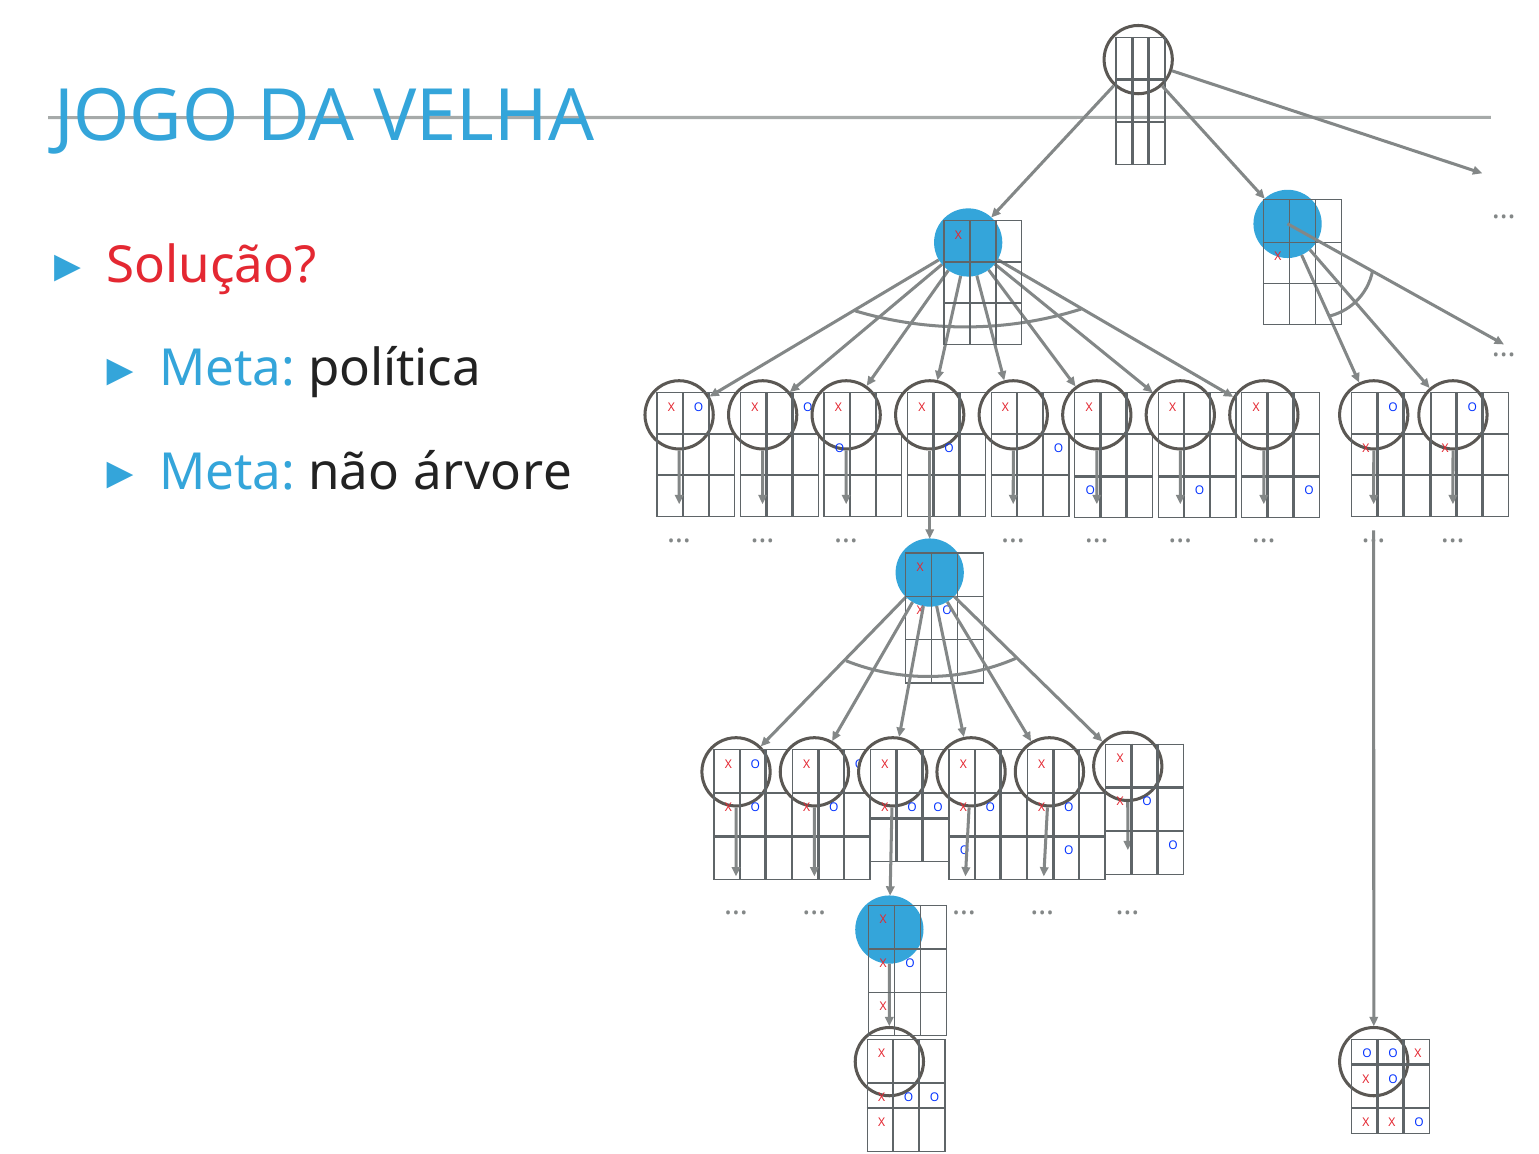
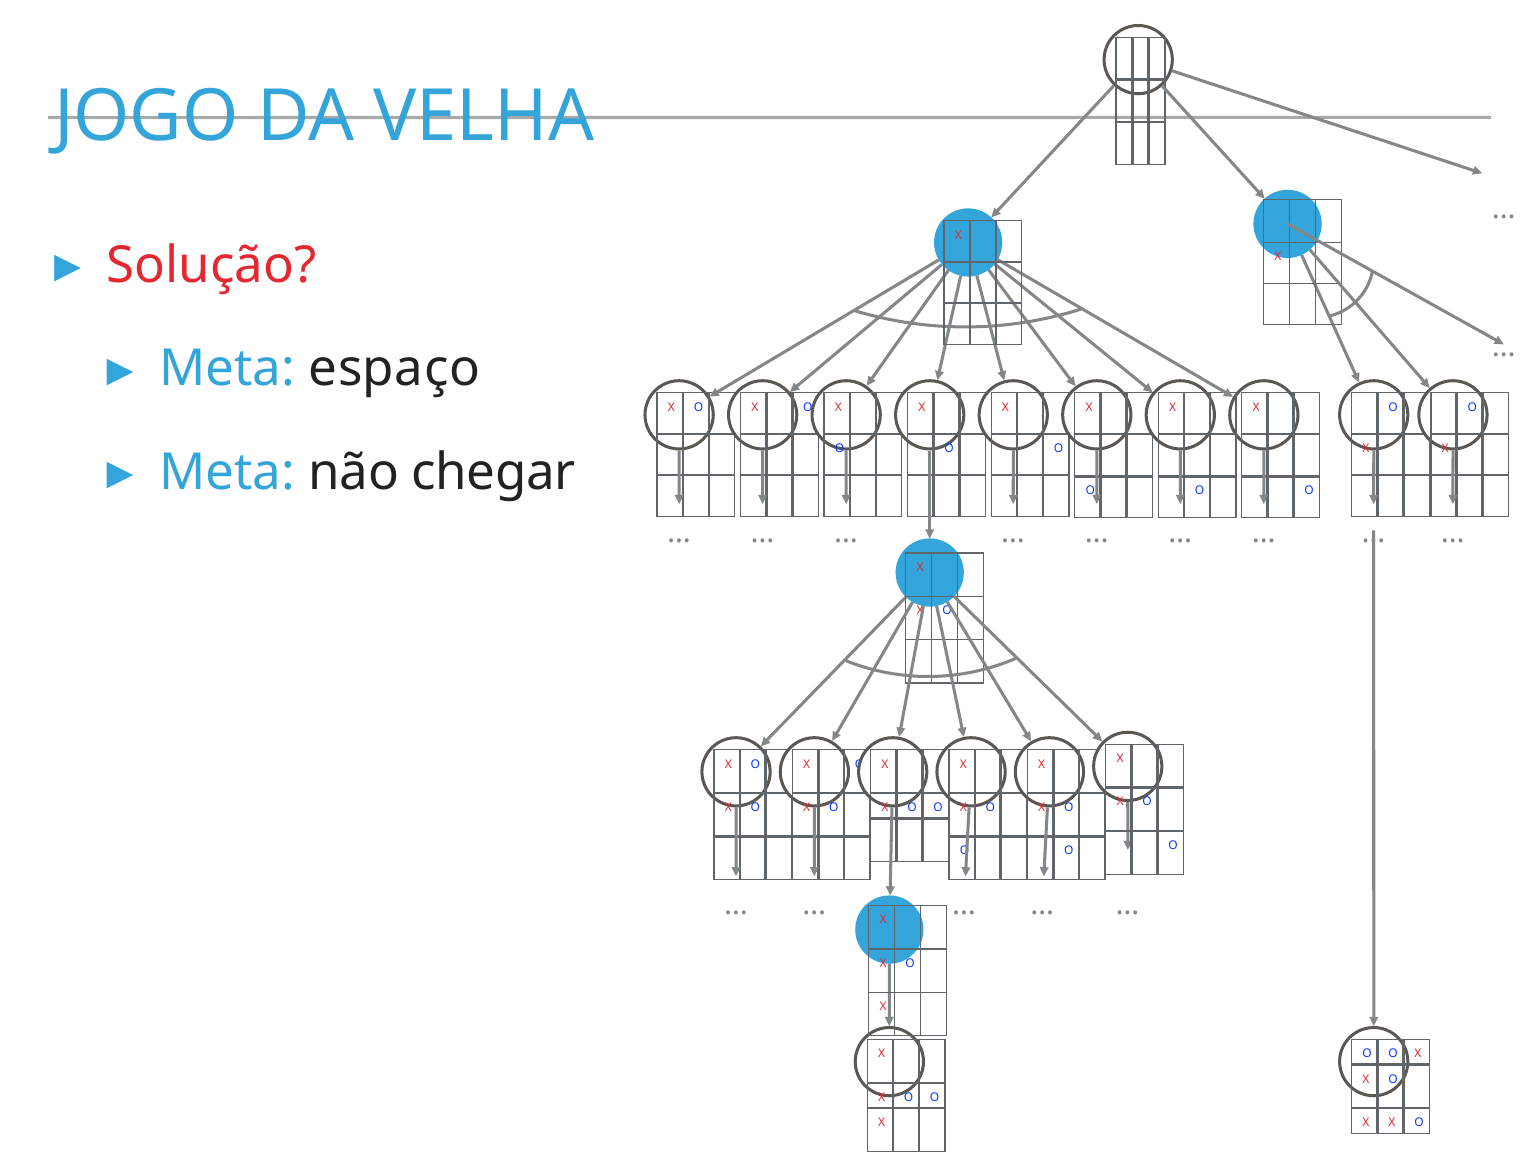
política: política -> espaço (394, 369)
árvore: árvore -> chegar (494, 472)
